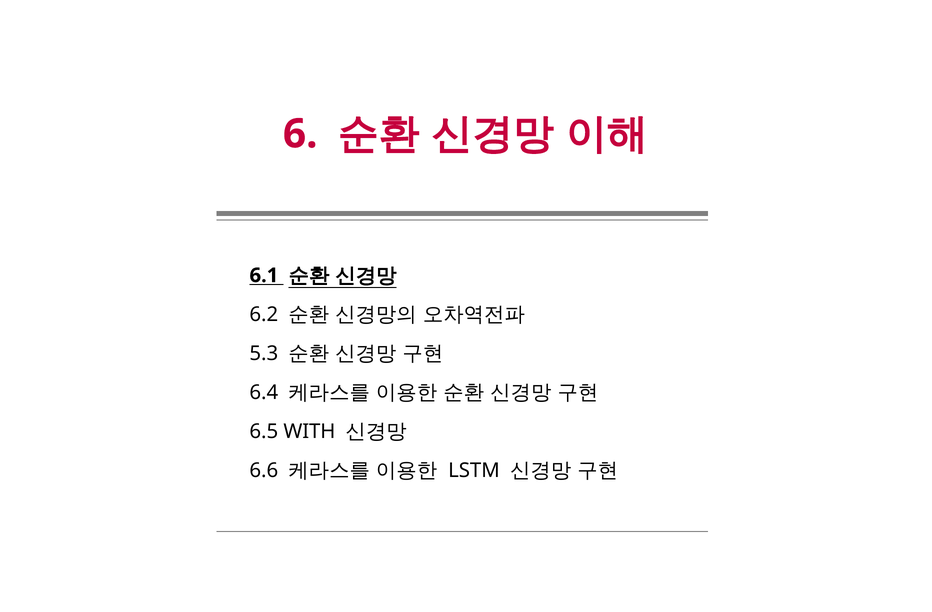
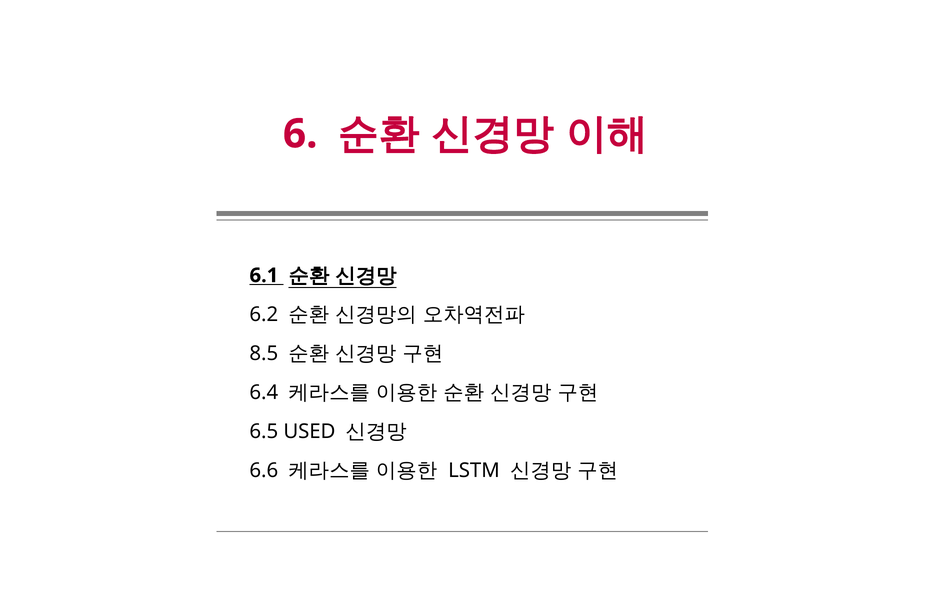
5.3: 5.3 -> 8.5 (264, 354)
WITH: WITH -> USED (309, 432)
